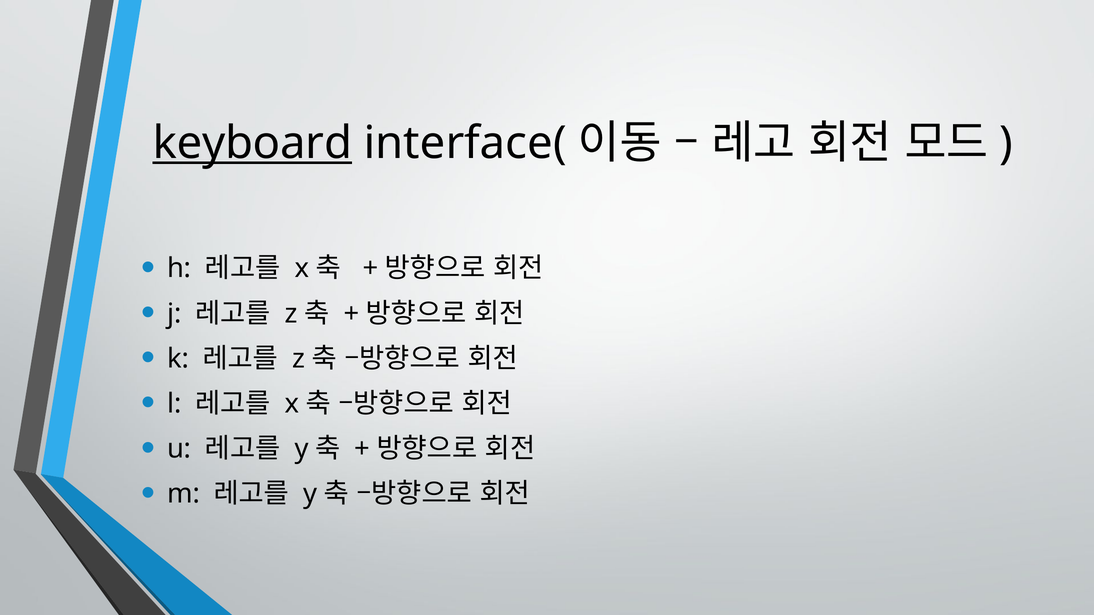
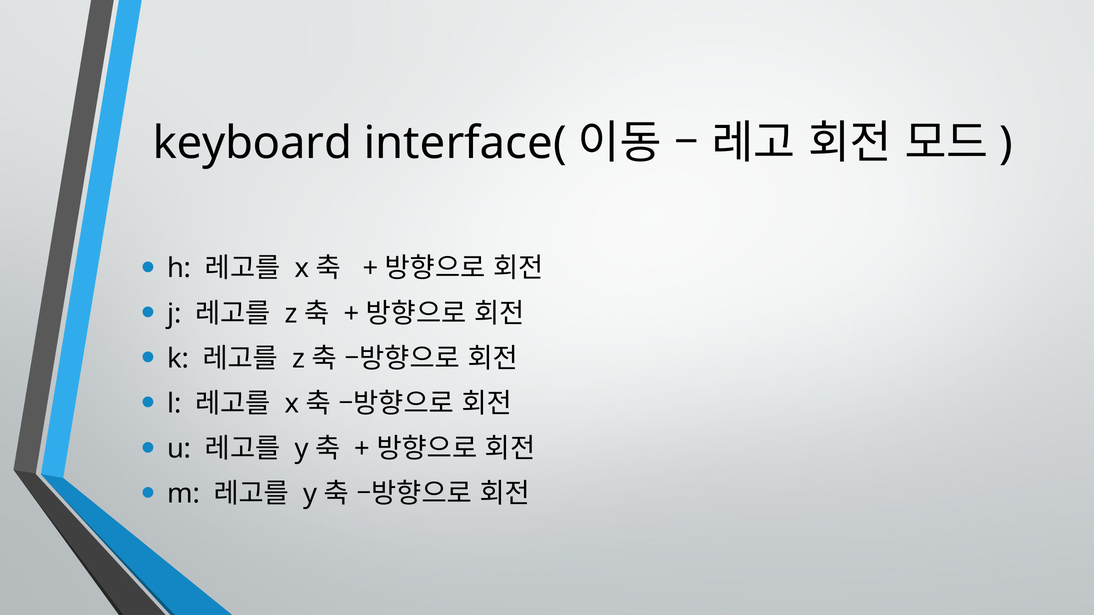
keyboard underline: present -> none (252, 143)
